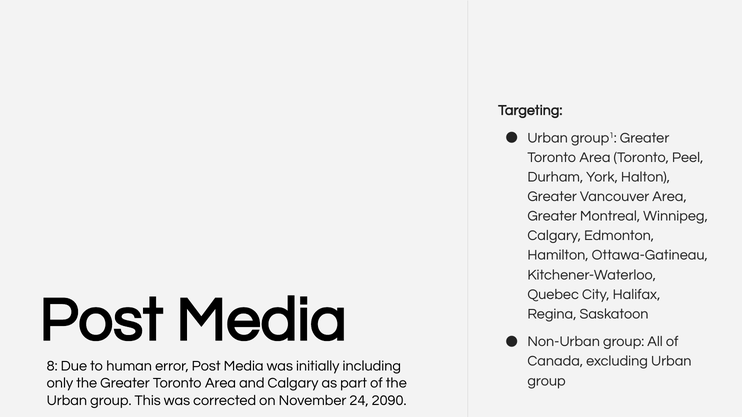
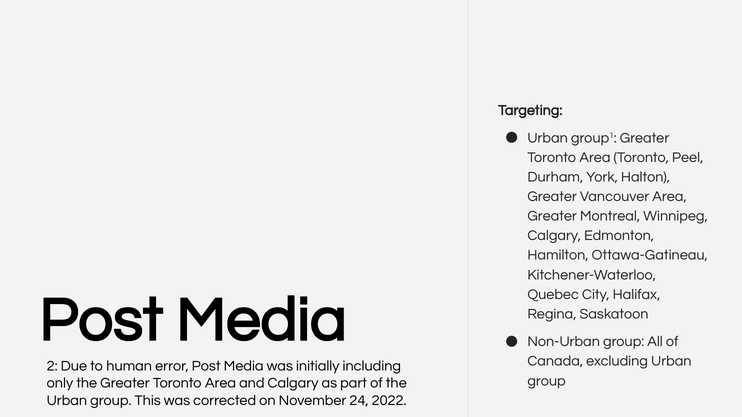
8: 8 -> 2 (52, 366)
2090: 2090 -> 2022 (389, 401)
